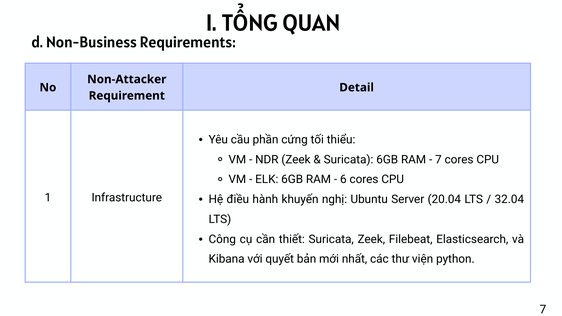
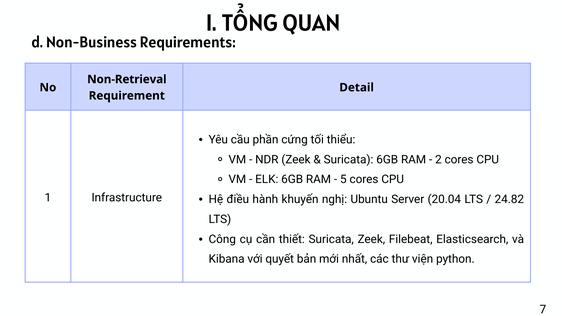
Non-Attacker: Non-Attacker -> Non-Retrieval (127, 79)
7: 7 -> 2 (438, 160)
6: 6 -> 5 (343, 180)
32.04: 32.04 -> 24.82 (509, 199)
